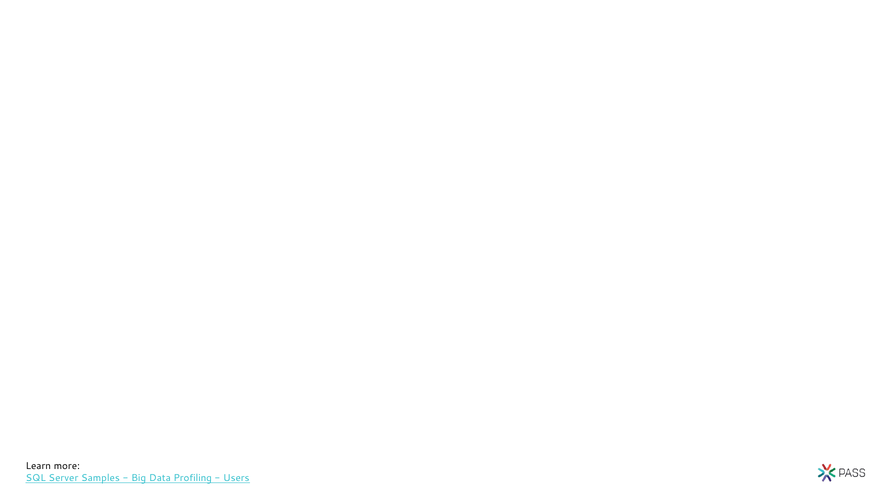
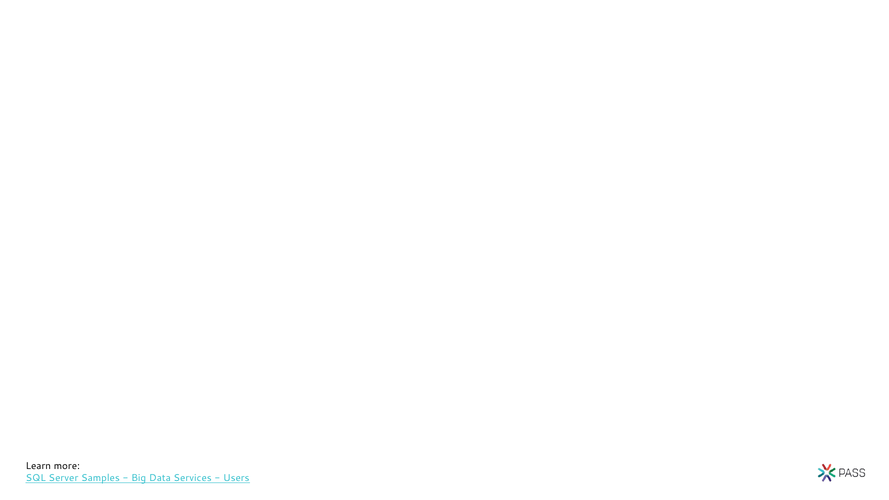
Profiling: Profiling -> Services (193, 478)
